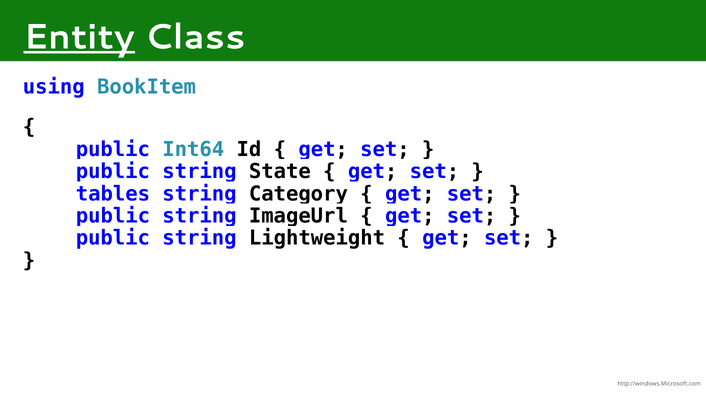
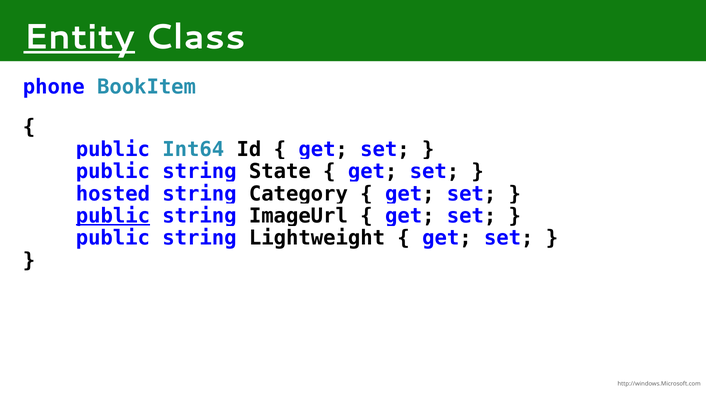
using: using -> phone (54, 87)
tables: tables -> hosted (113, 194)
public underline: none -> present (113, 216)
